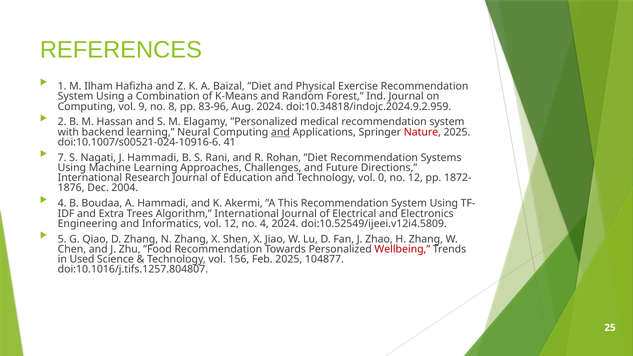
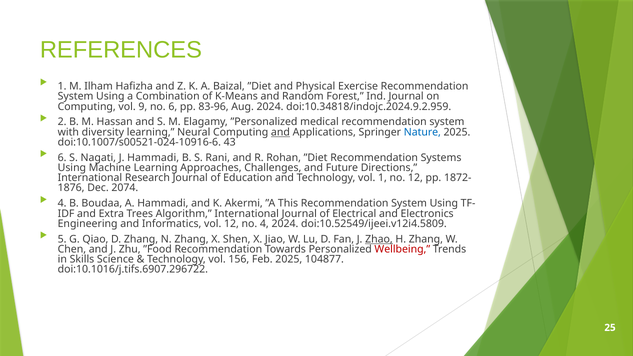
no 8: 8 -> 6 (173, 107)
backend: backend -> diversity (103, 132)
Nature colour: red -> blue (422, 132)
41: 41 -> 43 (230, 142)
7: 7 -> 6 (62, 158)
vol 0: 0 -> 1 (383, 178)
2004: 2004 -> 2074 (125, 188)
Zhao underline: none -> present (379, 239)
Used: Used -> Skills (82, 259)
doi:10.1016/j.tifs.1257.804807: doi:10.1016/j.tifs.1257.804807 -> doi:10.1016/j.tifs.6907.296722 (133, 269)
